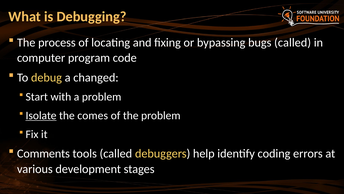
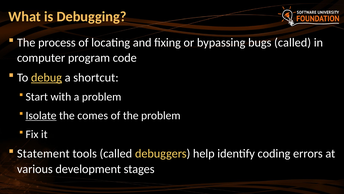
debug underline: none -> present (46, 77)
changed: changed -> shortcut (96, 77)
Comments: Comments -> Statement (43, 153)
